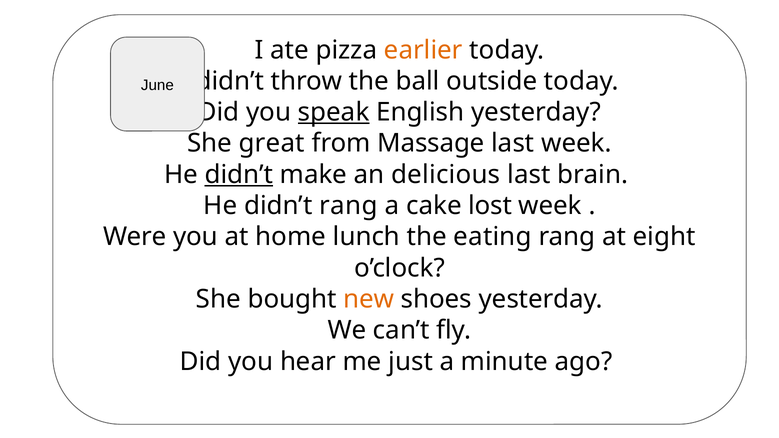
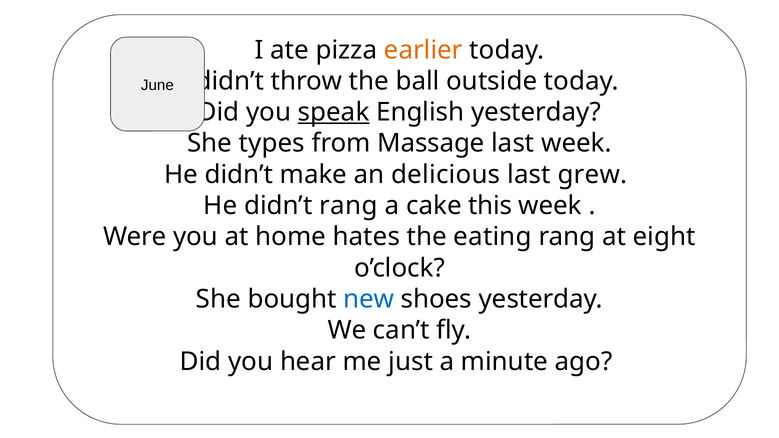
great: great -> types (272, 143)
didn’t underline: present -> none (239, 175)
brain: brain -> grew (593, 175)
lost: lost -> this (490, 206)
lunch: lunch -> hates (366, 237)
new colour: orange -> blue (369, 299)
